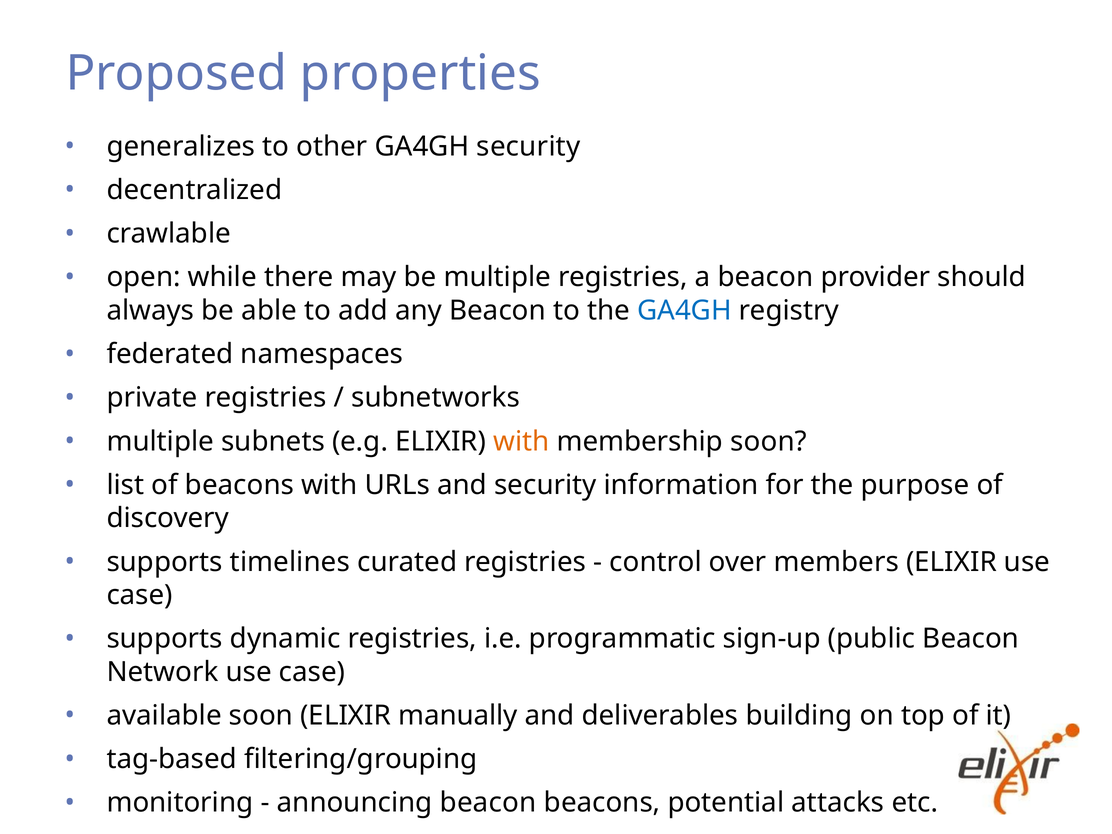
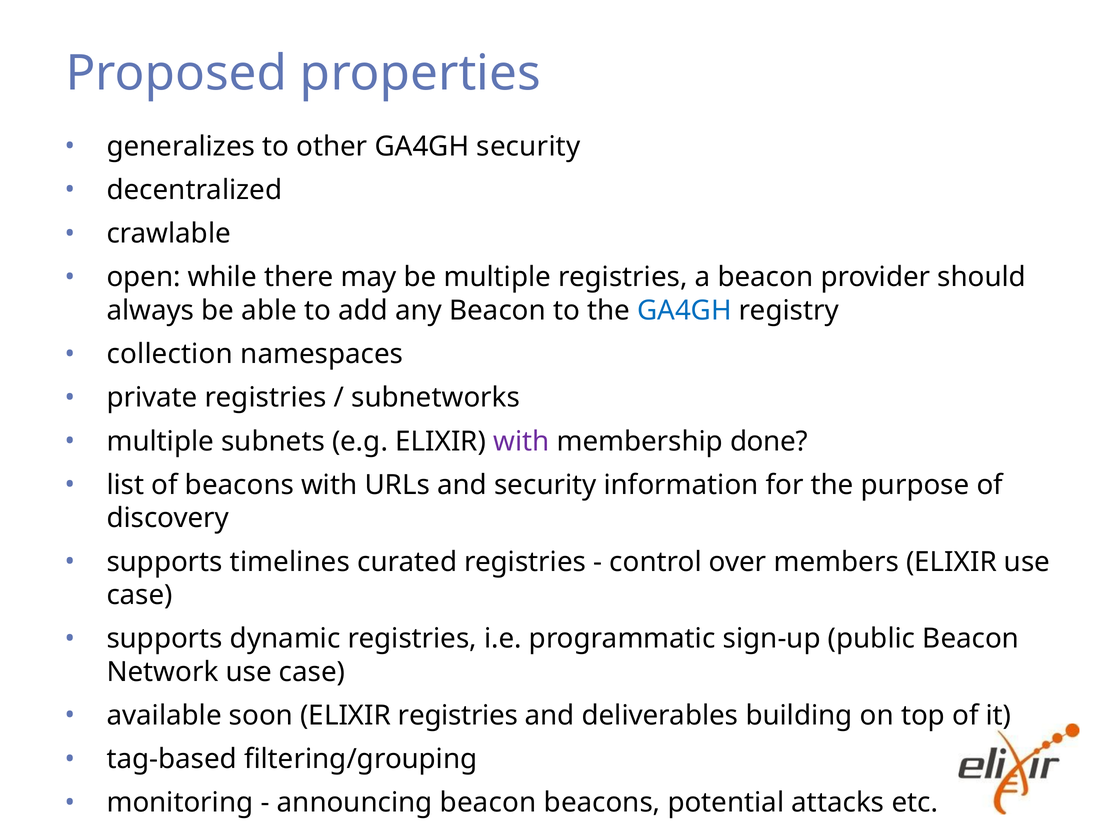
federated: federated -> collection (170, 354)
with colour: orange -> purple (521, 441)
membership soon: soon -> done (769, 441)
ELIXIR manually: manually -> registries (458, 716)
